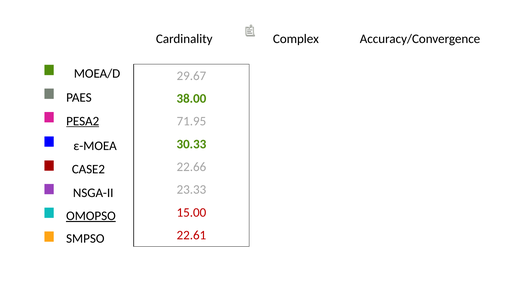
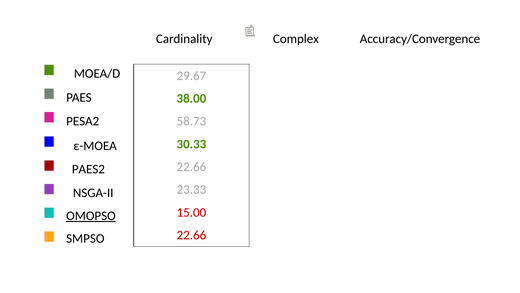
PESA2 underline: present -> none (83, 121)
71.95: 71.95 -> 58.73 (191, 121)
CASE2: CASE2 -> PAES2 (88, 169)
22.61: 22.61 -> 22.66 (191, 235)
